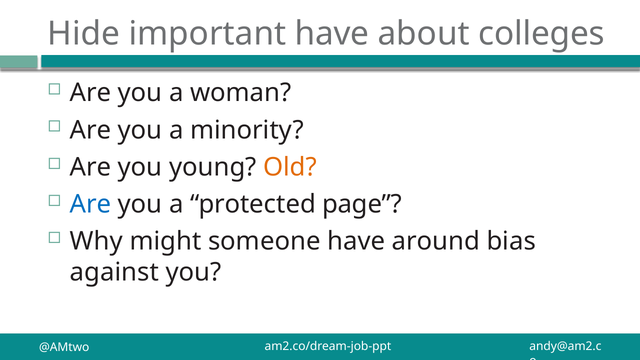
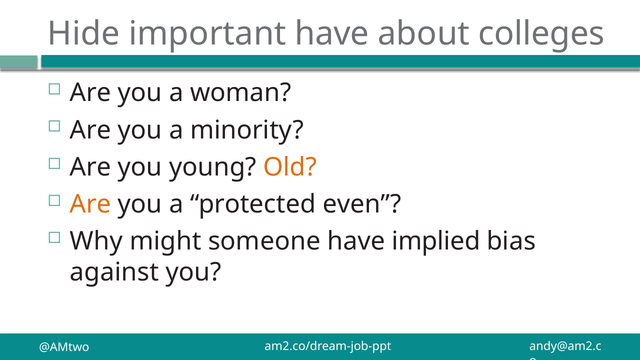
Are colour: blue -> orange (91, 204)
page: page -> even (362, 204)
around: around -> implied (436, 241)
